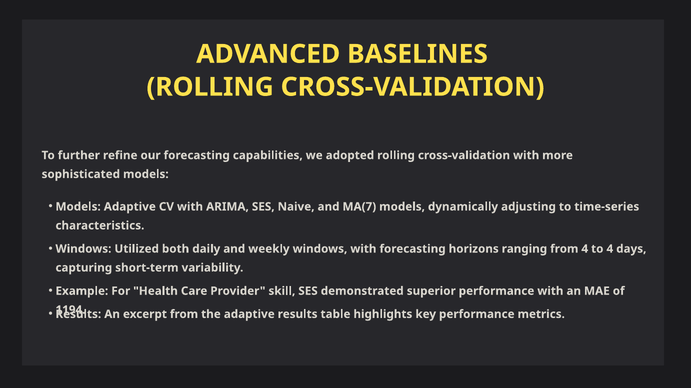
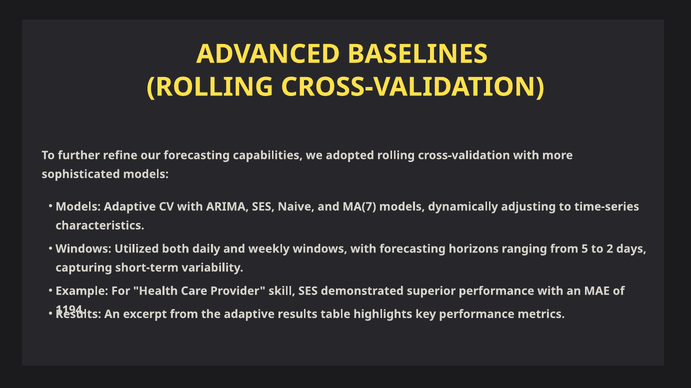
from 4: 4 -> 5 (585, 249)
to 4: 4 -> 2 (610, 249)
